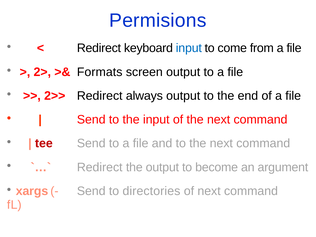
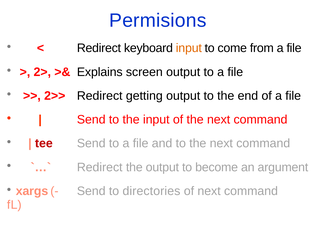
input colour: blue -> orange (189, 48)
Formats: Formats -> Explains (100, 72)
always: always -> getting (144, 96)
